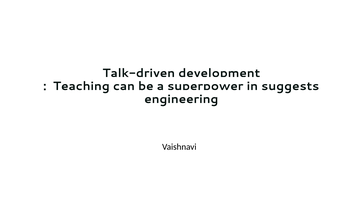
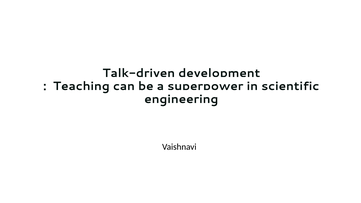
suggests: suggests -> scientific (290, 86)
